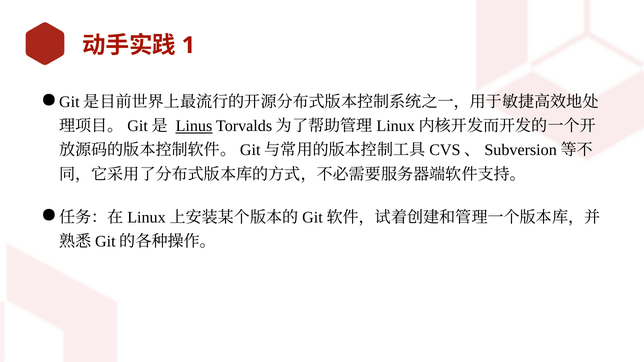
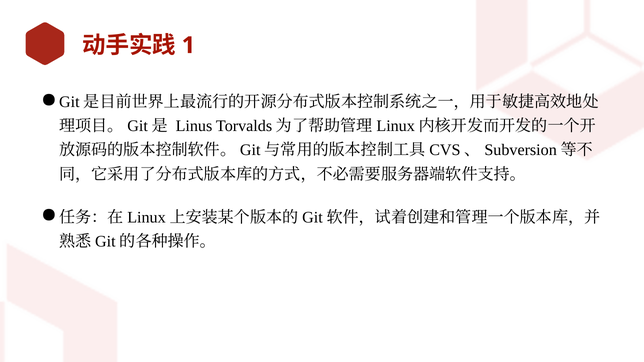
Linus underline: present -> none (194, 126)
